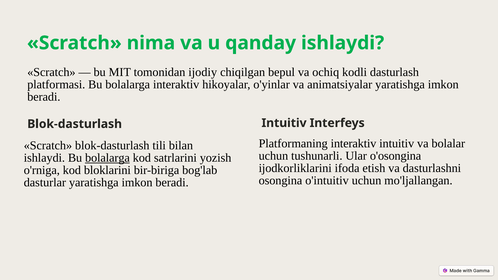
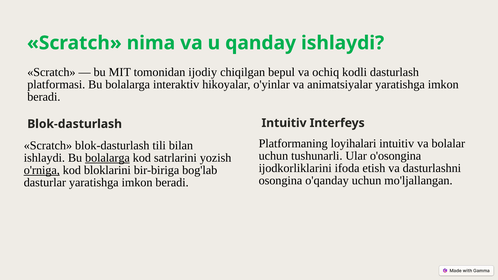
Platformaning interaktiv: interaktiv -> loyihalari (354, 144)
o'rniga underline: none -> present (42, 170)
o'intuitiv: o'intuitiv -> o'qanday (327, 181)
